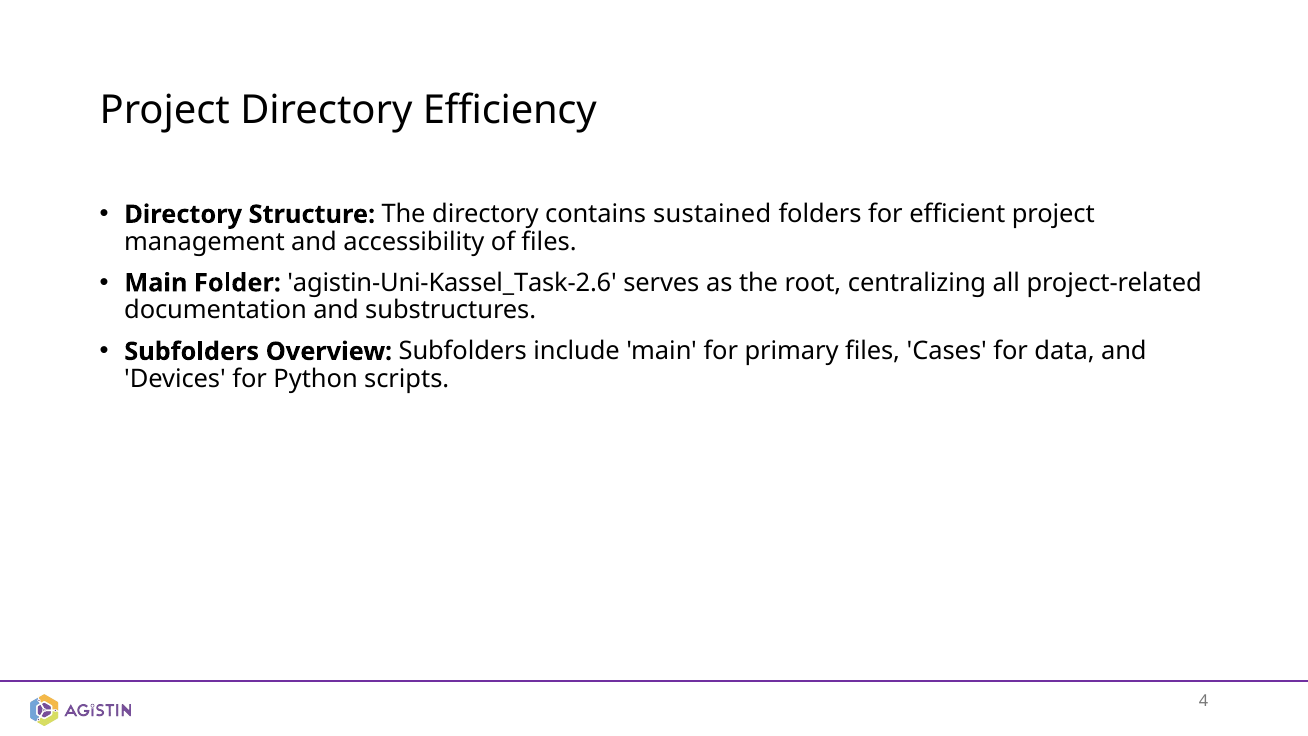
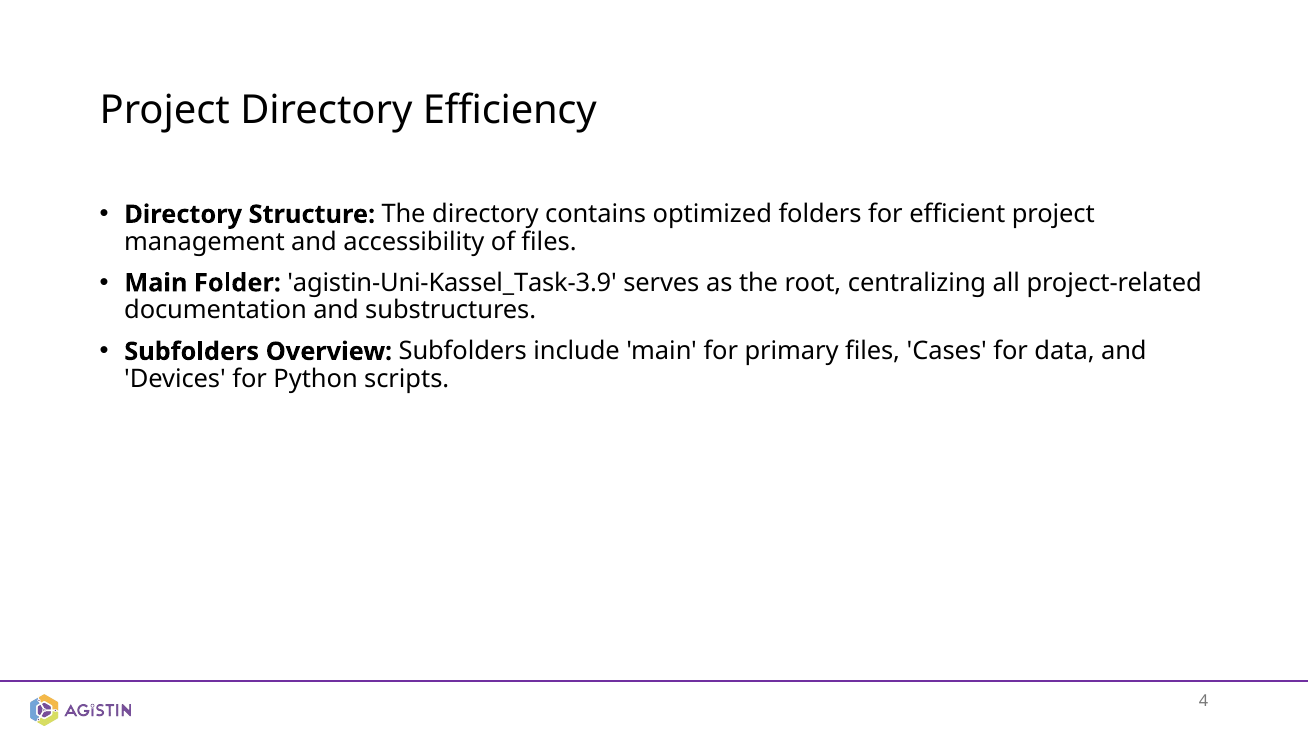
sustained: sustained -> optimized (712, 214)
agistin-Uni-Kassel_Task-2.6: agistin-Uni-Kassel_Task-2.6 -> agistin-Uni-Kassel_Task-3.9 (452, 283)
